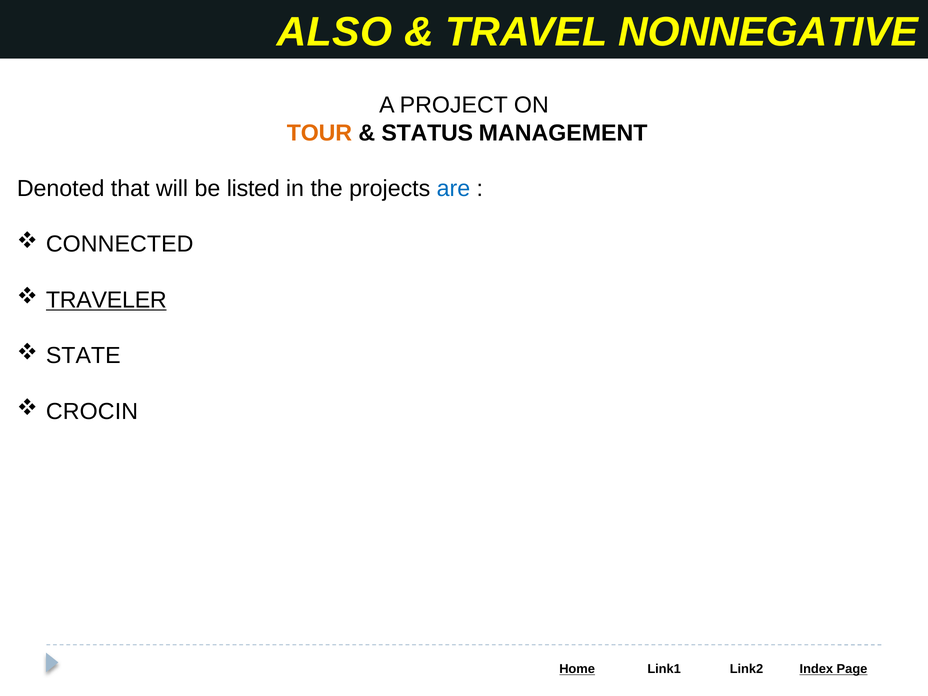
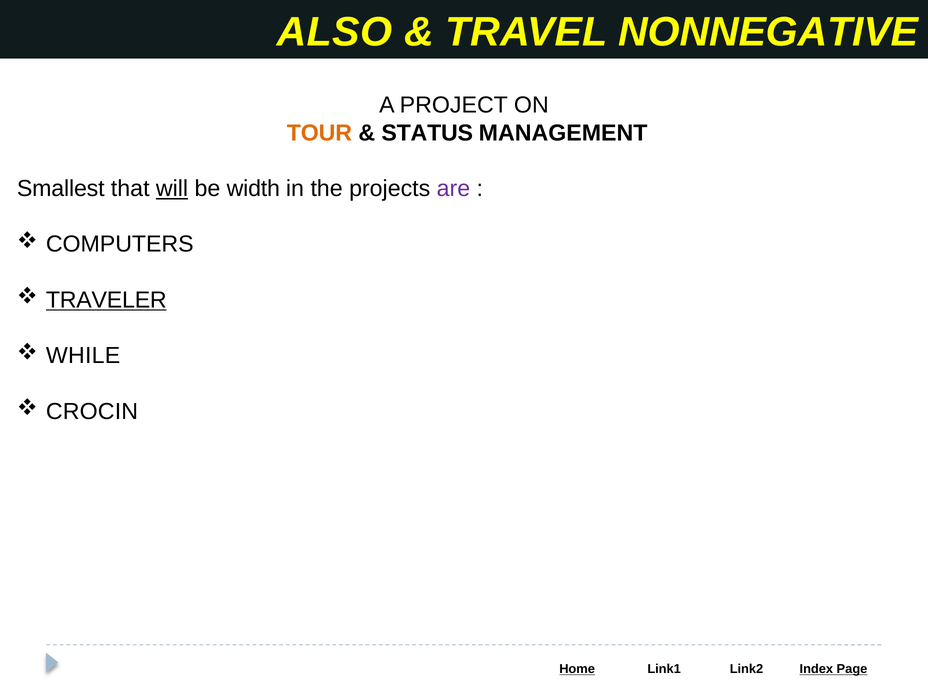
Denoted: Denoted -> Smallest (61, 189)
will underline: none -> present (172, 189)
listed: listed -> width (253, 189)
are colour: blue -> purple (453, 189)
CONNECTED: CONNECTED -> COMPUTERS (120, 244)
STATE: STATE -> WHILE (83, 356)
